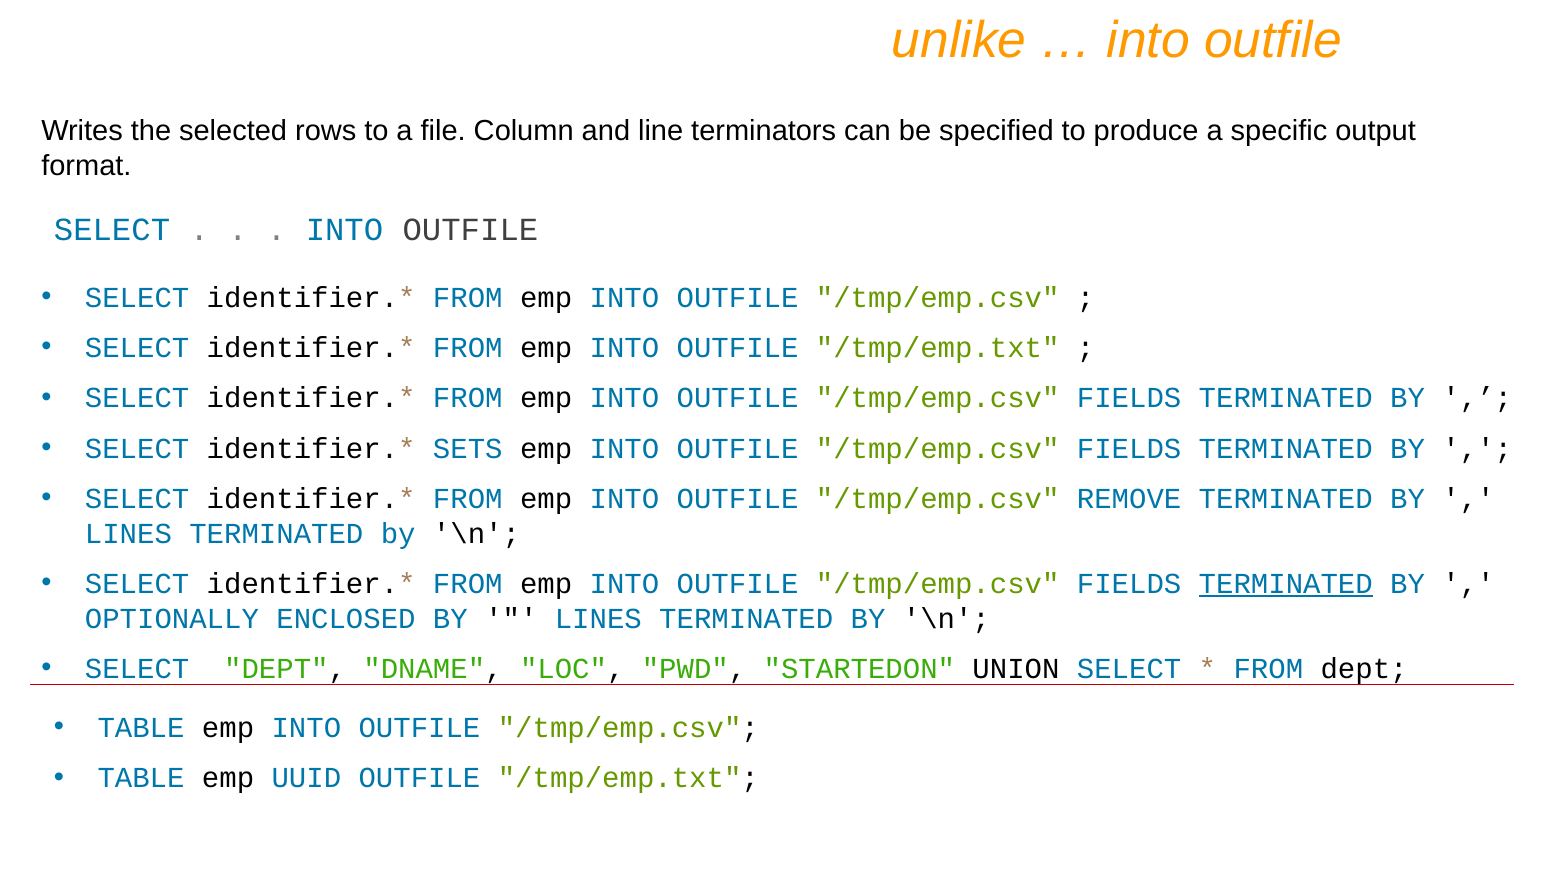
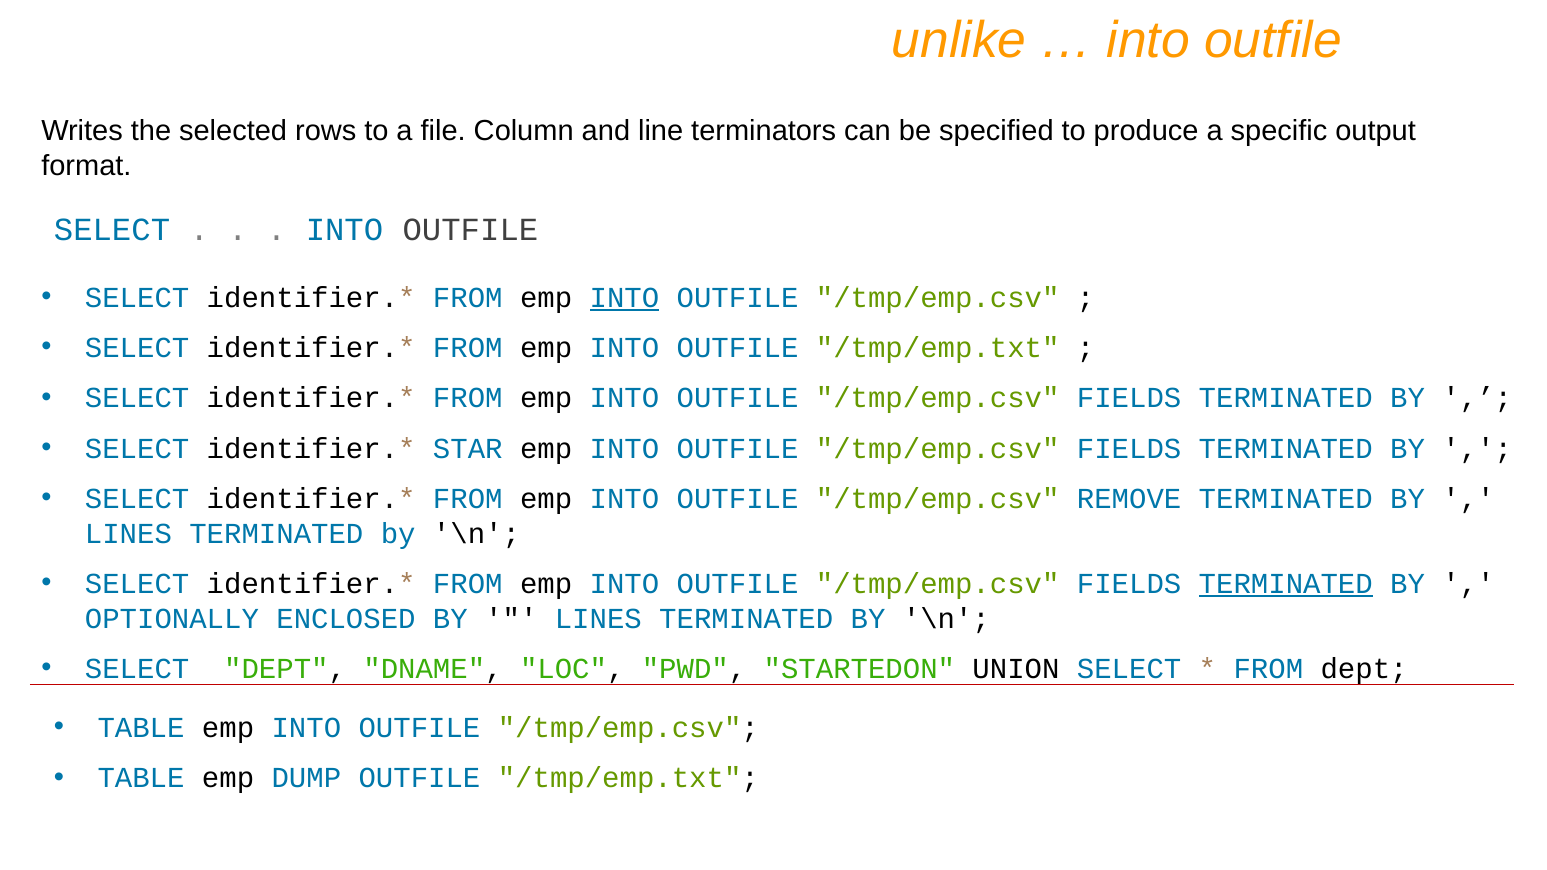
INTO underline: none -> present (624, 298)
SETS: SETS -> STAR (468, 449)
UUID: UUID -> DUMP (306, 778)
